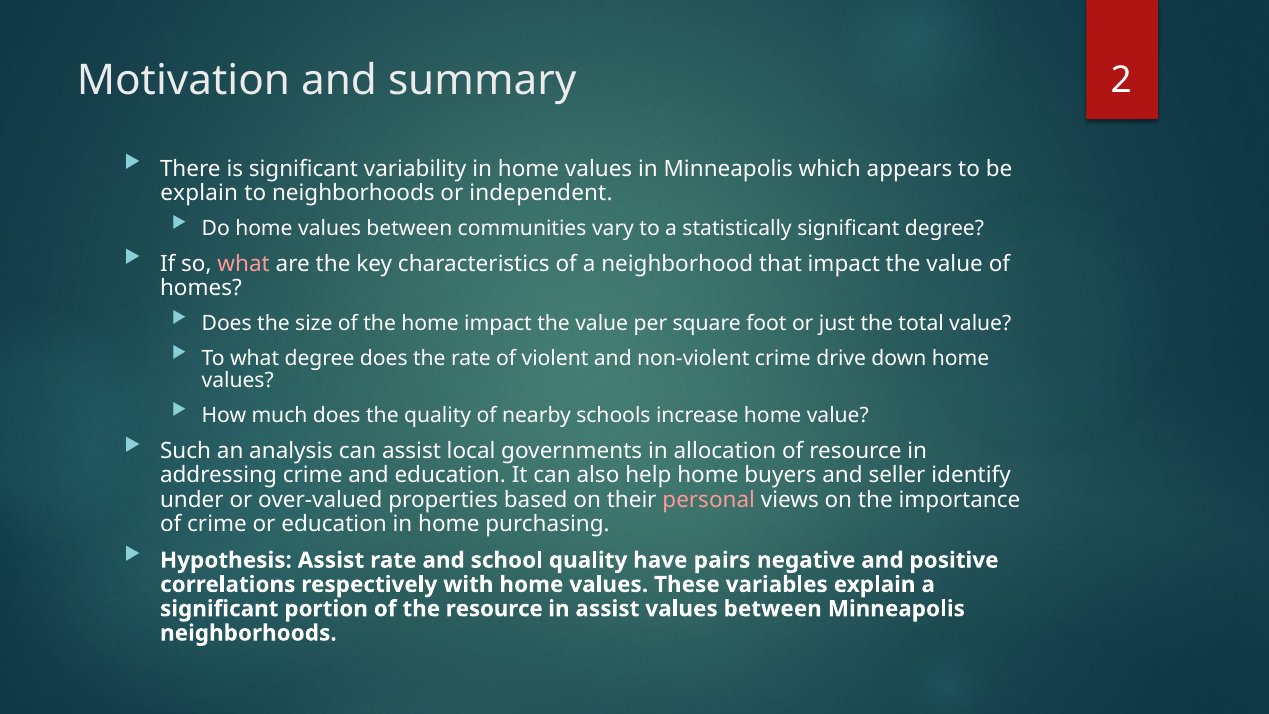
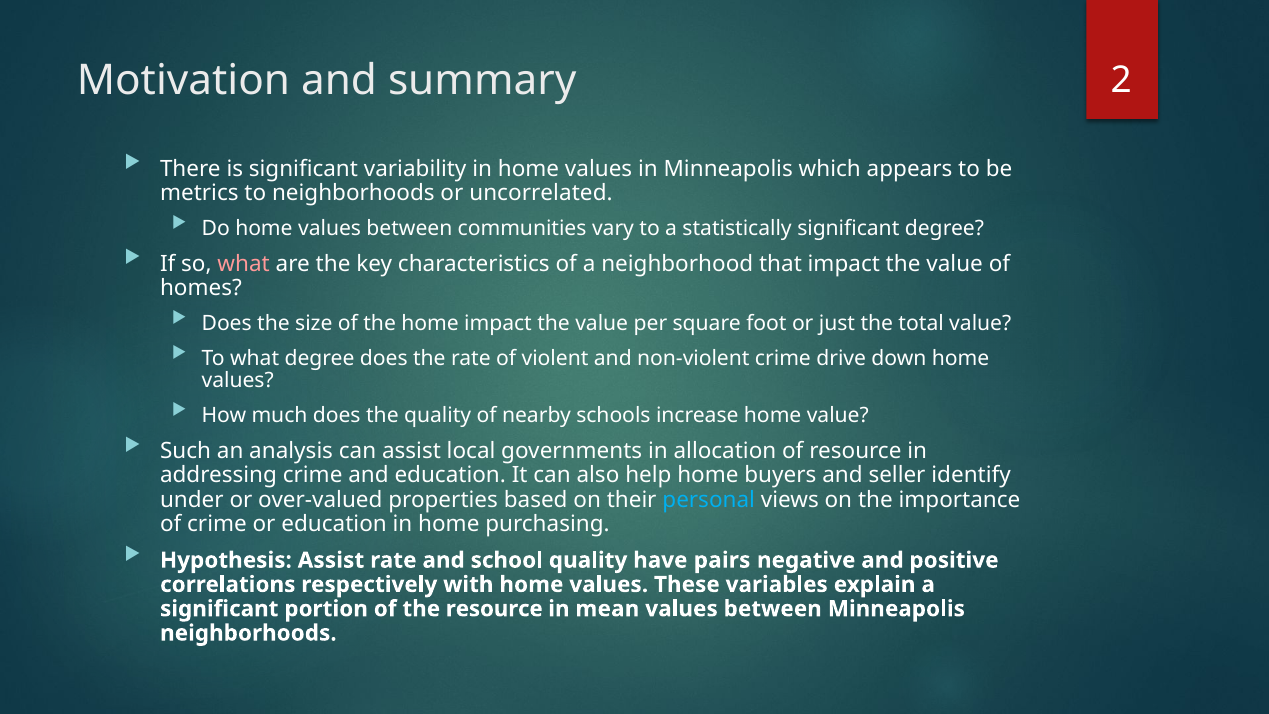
explain: explain -> metrics (199, 193)
independent: independent -> uncorrelated (541, 193)
personal colour: pink -> light blue (709, 500)
in assist: assist -> mean (607, 609)
